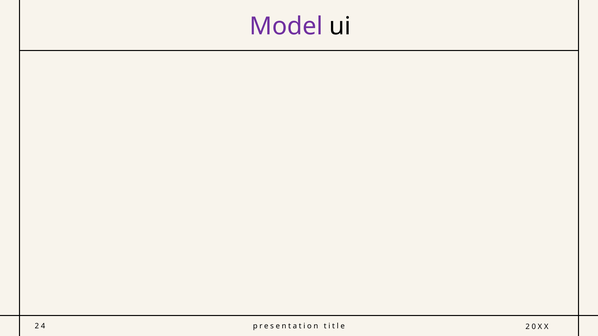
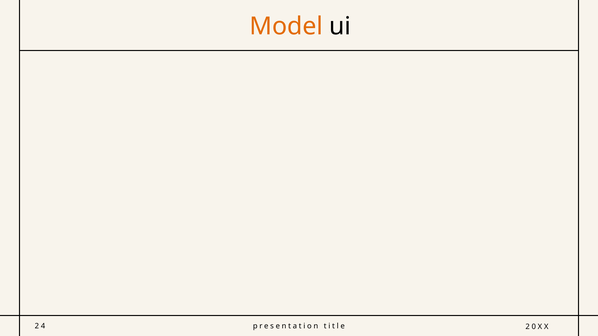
Model colour: purple -> orange (286, 26)
